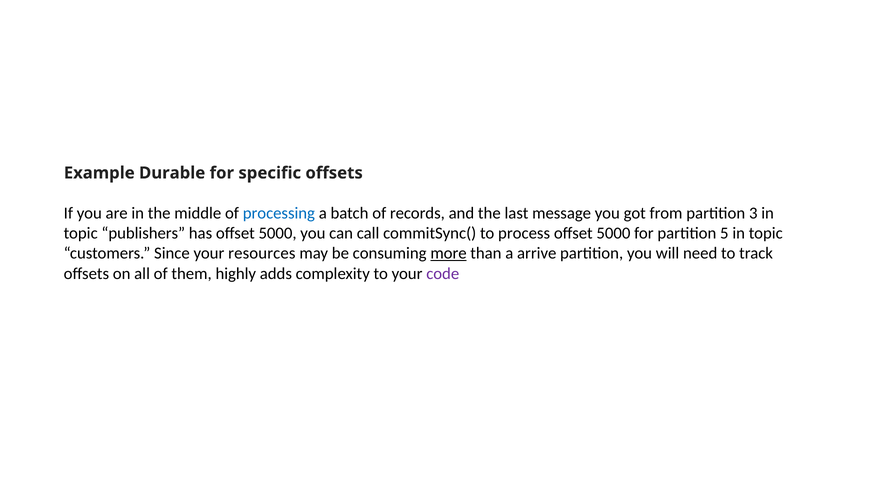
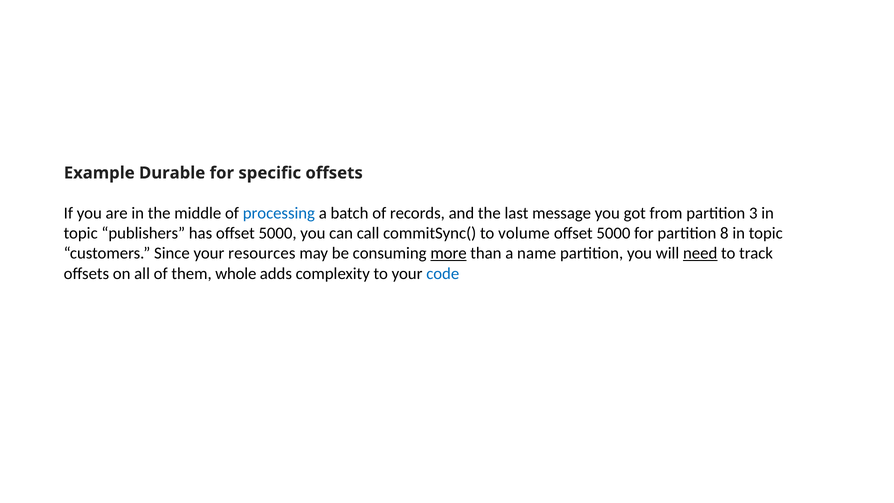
process: process -> volume (524, 233)
5: 5 -> 8 (724, 233)
arrive: arrive -> name (537, 253)
need underline: none -> present (700, 253)
highly: highly -> whole (236, 273)
code colour: purple -> blue (443, 273)
